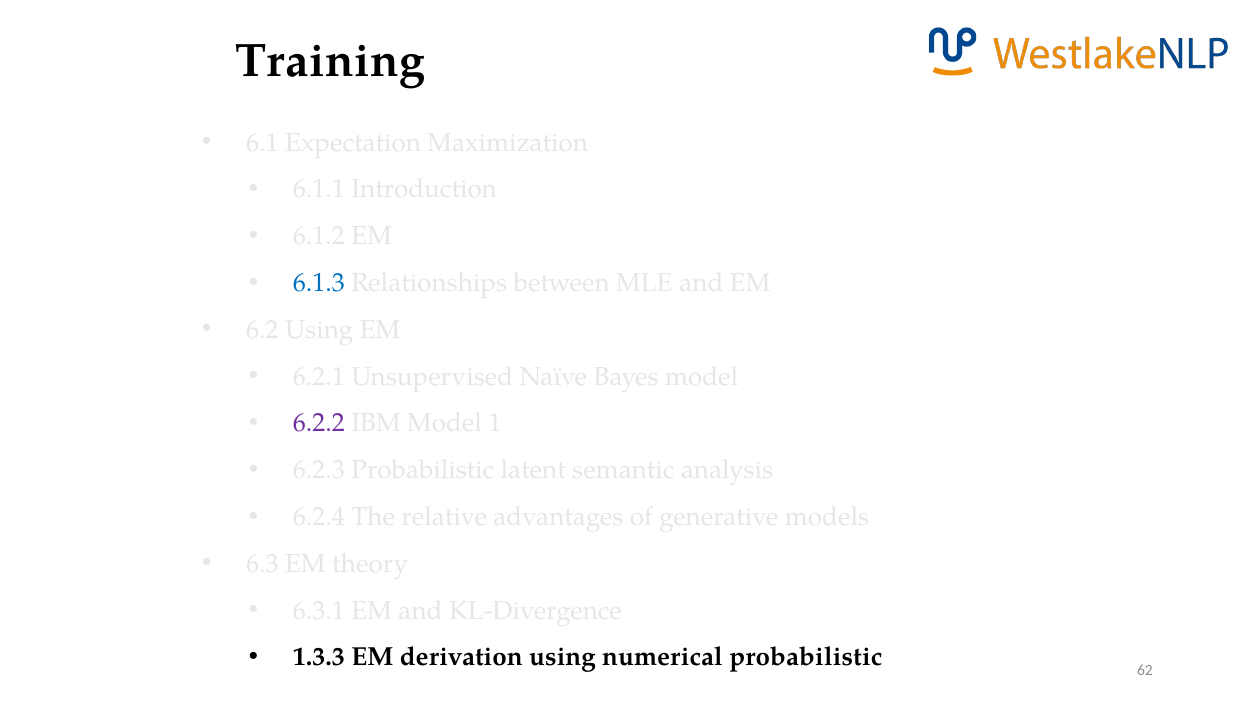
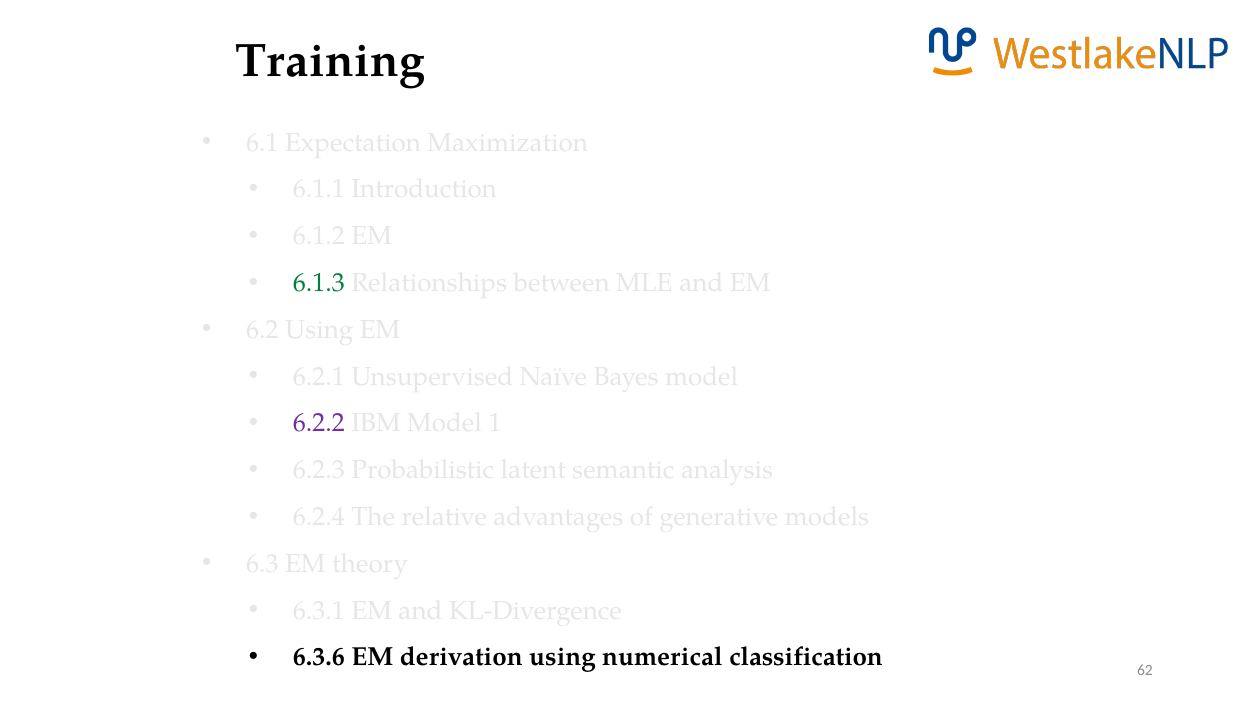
6.1.3 colour: blue -> green (319, 283)
1.3.3: 1.3.3 -> 6.3.6 (319, 657)
numerical probabilistic: probabilistic -> classification (806, 657)
